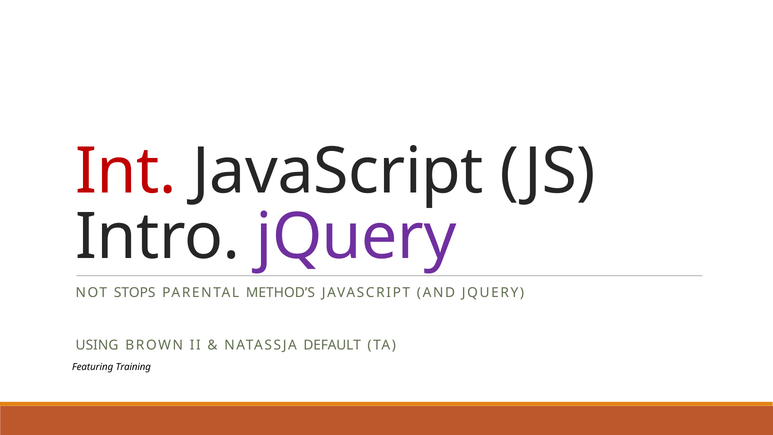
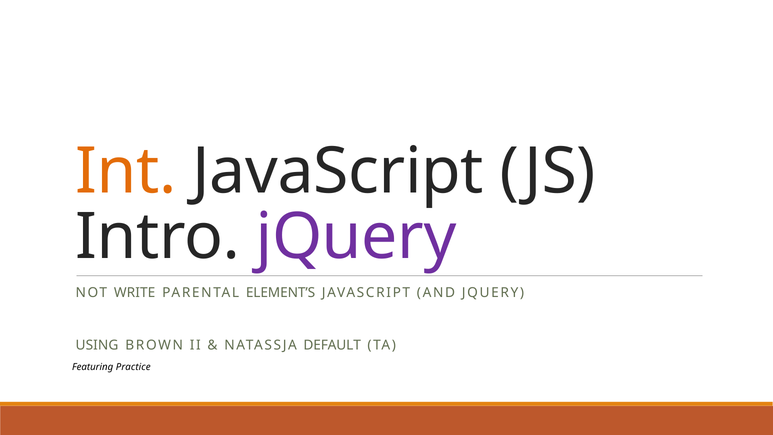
Int colour: red -> orange (126, 171)
STOPS: STOPS -> WRITE (135, 293)
METHOD’S: METHOD’S -> ELEMENT’S (281, 293)
Training: Training -> Practice (133, 367)
